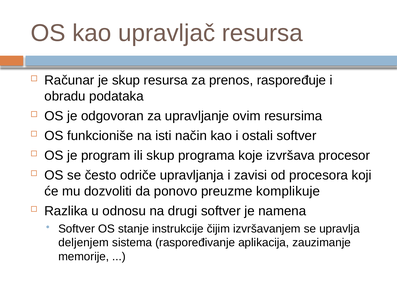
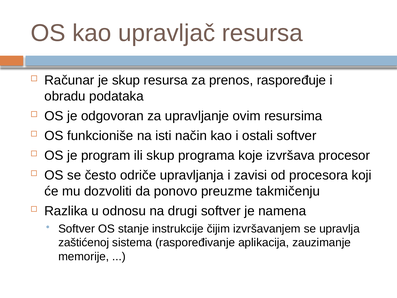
komplikuje: komplikuje -> takmičenju (288, 191)
deljenjem: deljenjem -> zaštićenoj (84, 242)
